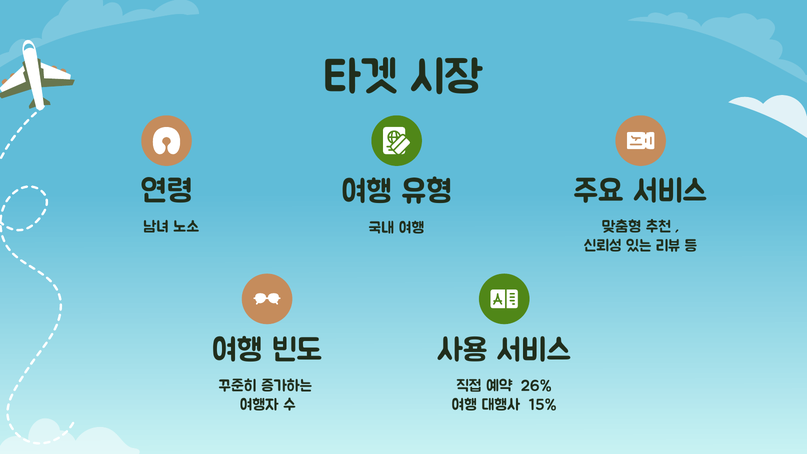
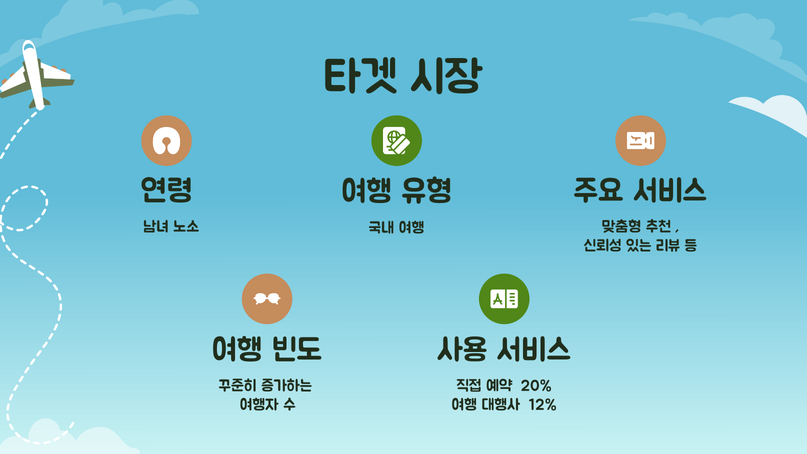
26%: 26% -> 20% (536, 386)
15%: 15% -> 12% (543, 405)
